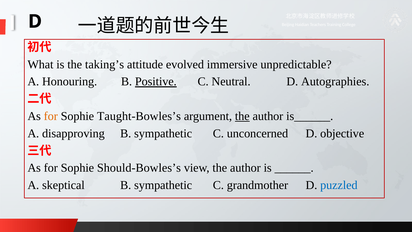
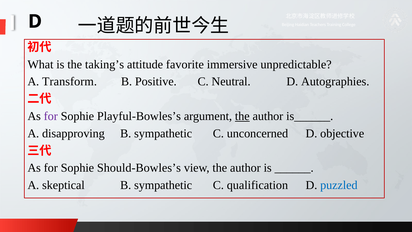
evolved: evolved -> favorite (185, 64)
Honouring: Honouring -> Transform (70, 82)
Positive underline: present -> none (156, 82)
for colour: orange -> purple (51, 116)
Taught-Bowles’s: Taught-Bowles’s -> Playful-Bowles’s (139, 116)
grandmother: grandmother -> qualification (257, 185)
